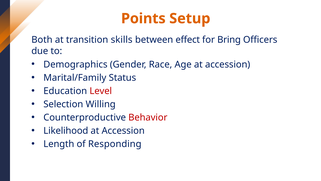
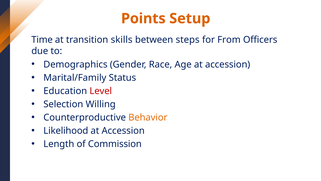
Both: Both -> Time (42, 40)
effect: effect -> steps (188, 40)
Bring: Bring -> From (229, 40)
Behavior colour: red -> orange (148, 117)
Responding: Responding -> Commission (115, 144)
